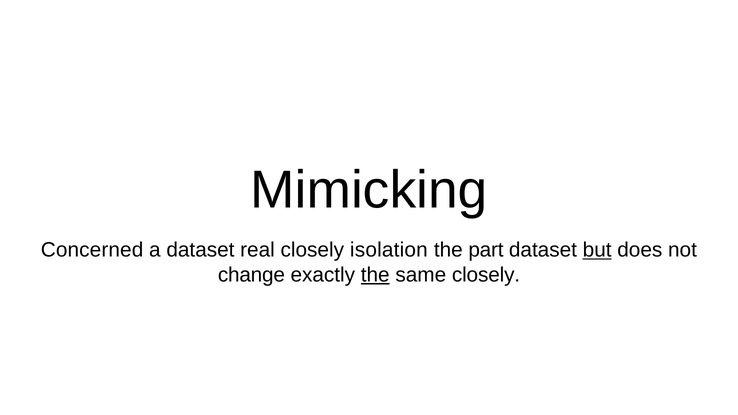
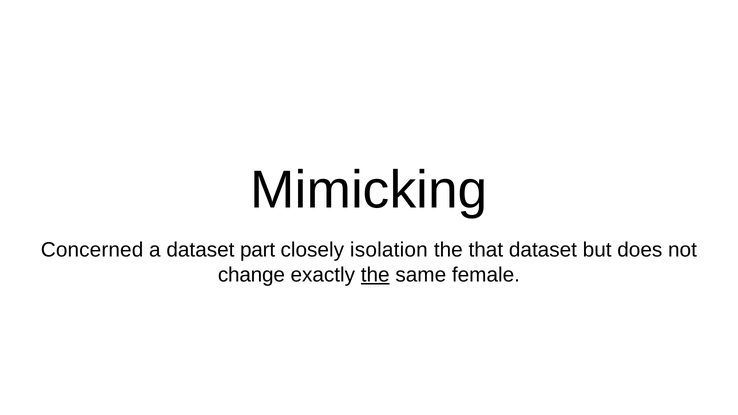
real: real -> part (258, 250)
part: part -> that (486, 250)
but underline: present -> none (597, 250)
same closely: closely -> female (486, 275)
